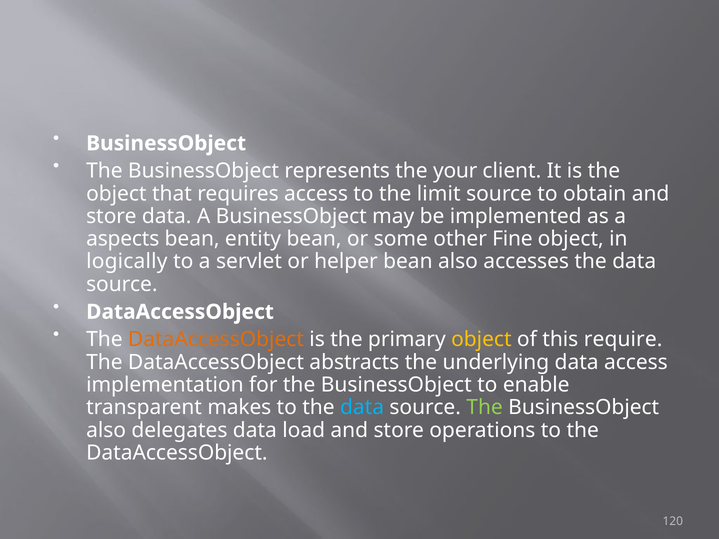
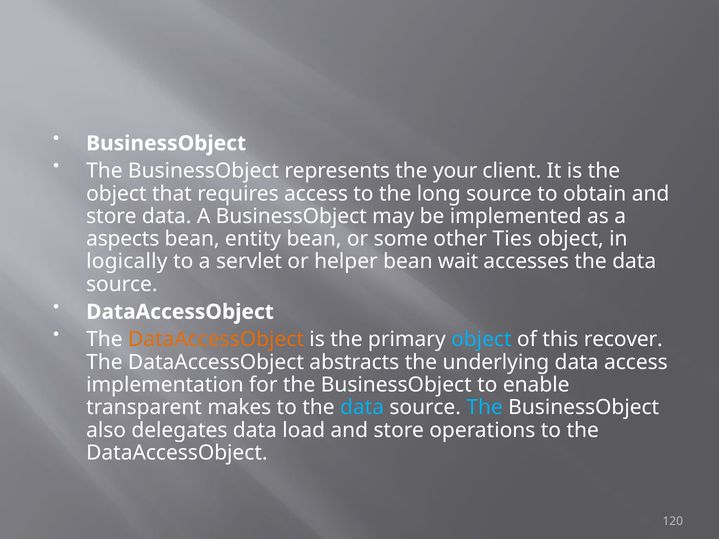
limit: limit -> long (439, 194)
Fine: Fine -> Ties (512, 239)
bean also: also -> wait (458, 262)
object colour: yellow -> light blue (481, 340)
require: require -> recover (623, 340)
The colour: light green -> light blue (485, 408)
